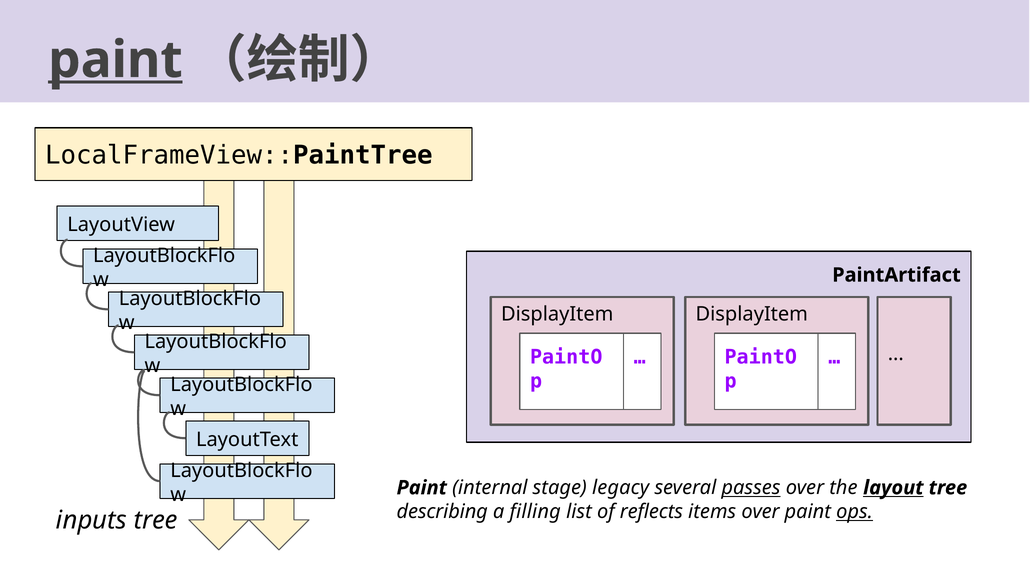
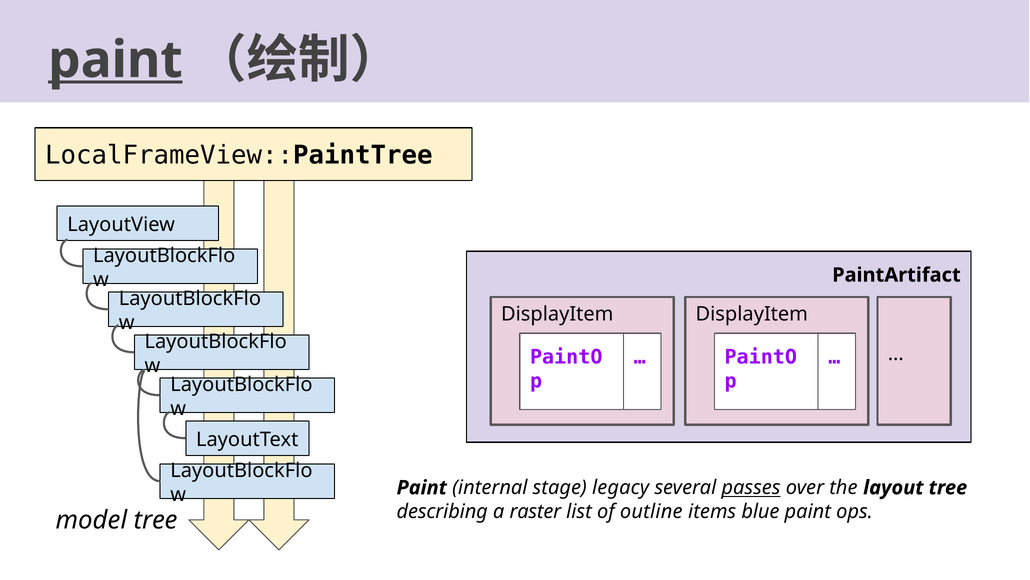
layout underline: present -> none (893, 487)
filling: filling -> raster (535, 511)
reflects: reflects -> outline (651, 511)
items over: over -> blue (760, 511)
ops underline: present -> none (855, 511)
inputs: inputs -> model (92, 520)
